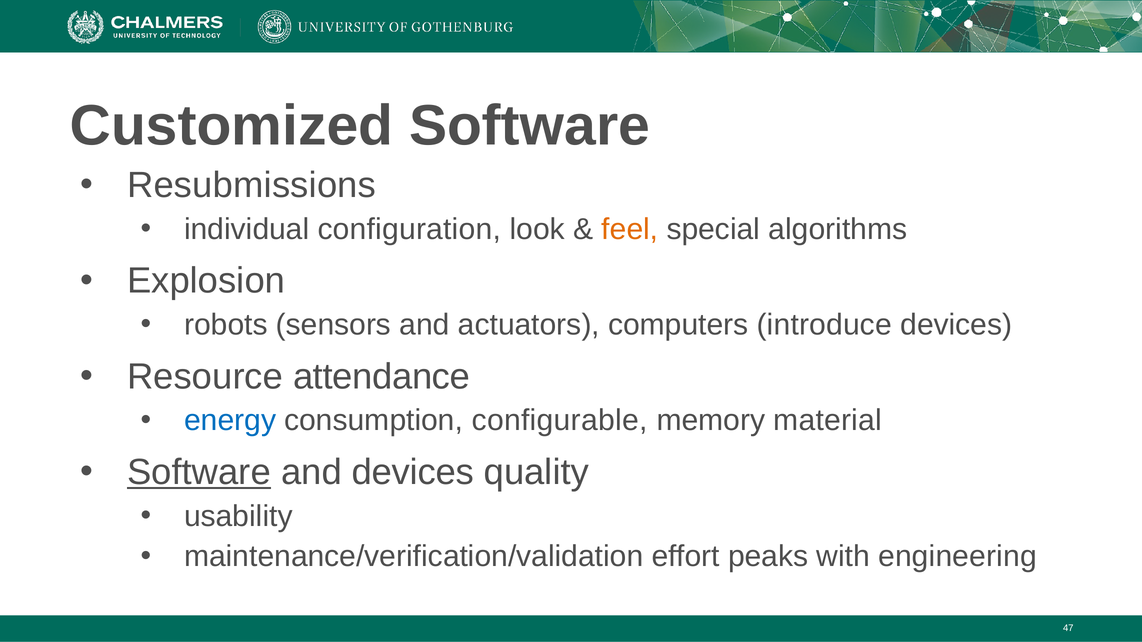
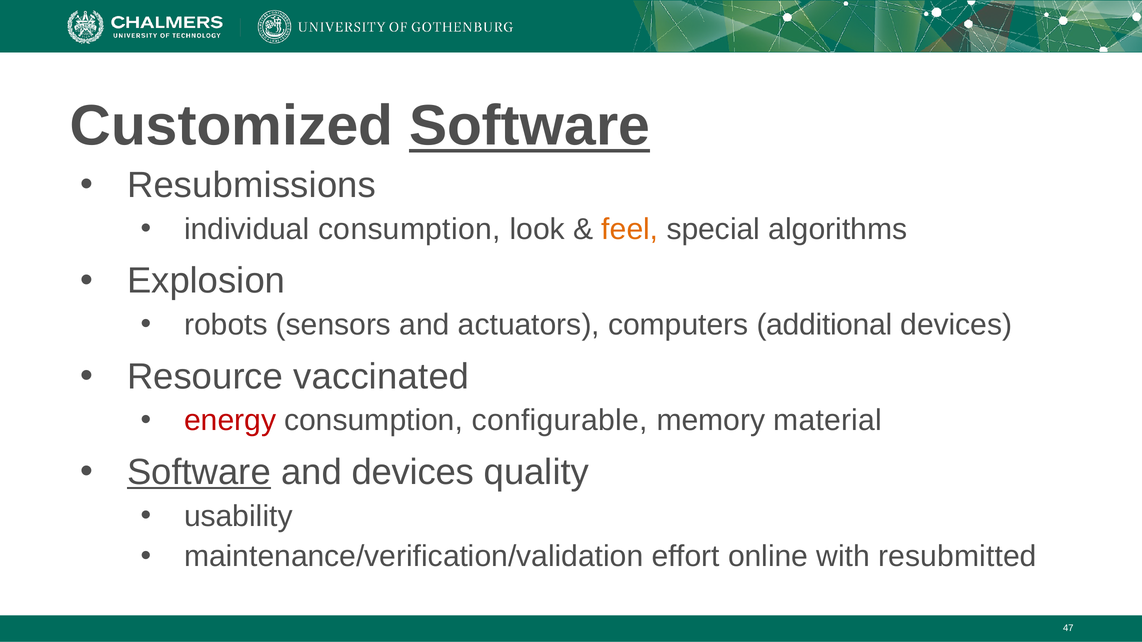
Software underline: none -> present (530, 126)
individual configuration: configuration -> consumption (409, 229)
introduce: introduce -> additional (825, 325)
attendance: attendance -> vaccinated (381, 377)
energy colour: blue -> red (230, 421)
peaks: peaks -> online (768, 557)
engineering: engineering -> resubmitted (957, 557)
